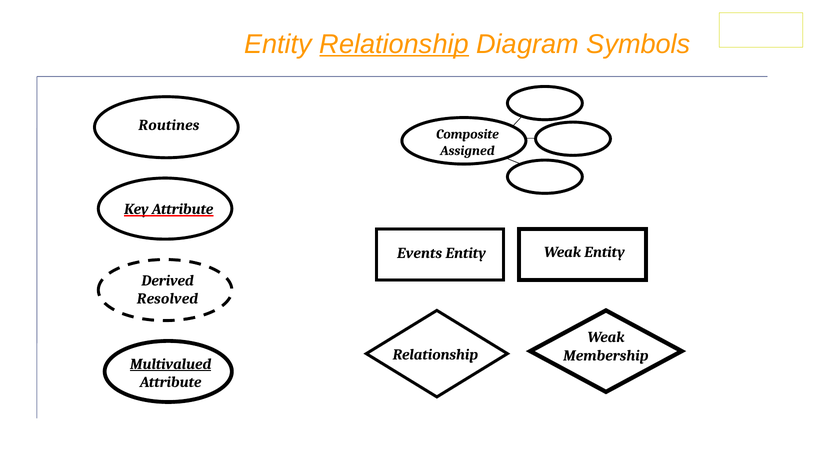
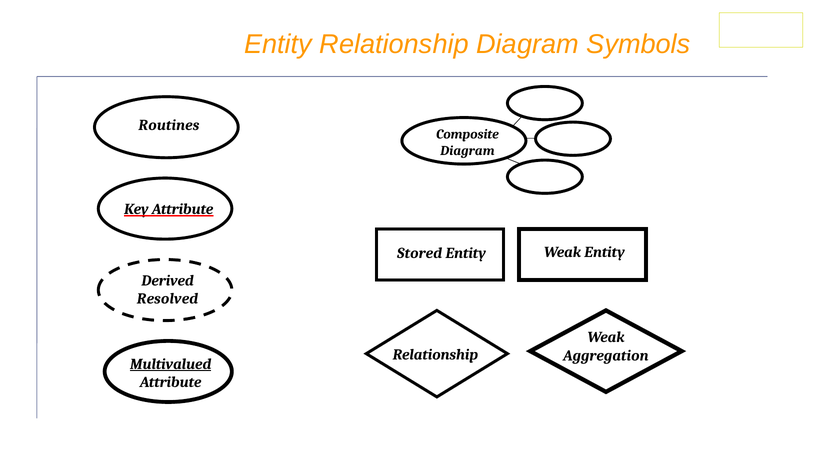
Relationship underline: present -> none (394, 44)
Assigned: Assigned -> Diagram (467, 151)
Events: Events -> Stored (420, 253)
Membership: Membership -> Aggregation (606, 355)
